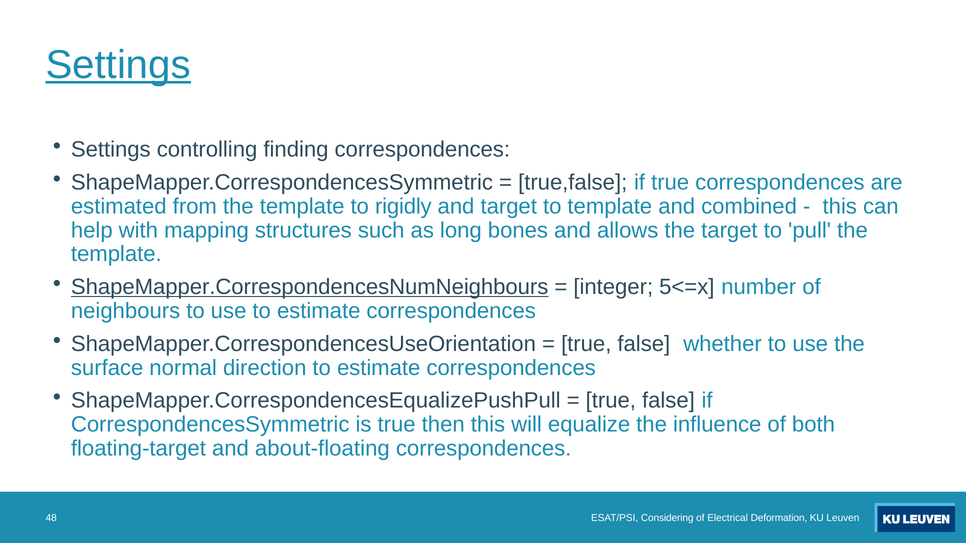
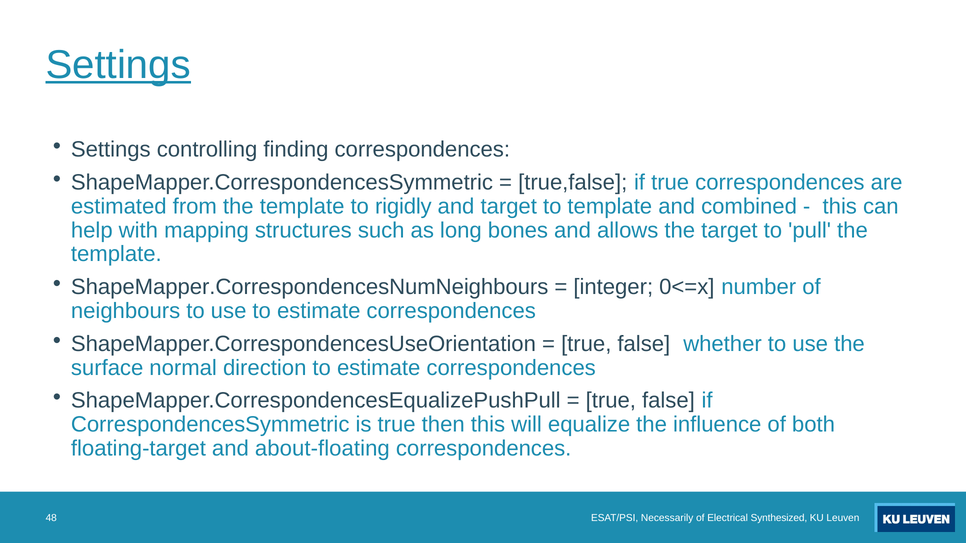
ShapeMapper.CorrespondencesNumNeighbours underline: present -> none (310, 287)
5<=x: 5<=x -> 0<=x (687, 287)
Considering: Considering -> Necessarily (667, 518)
Deformation: Deformation -> Synthesized (779, 518)
